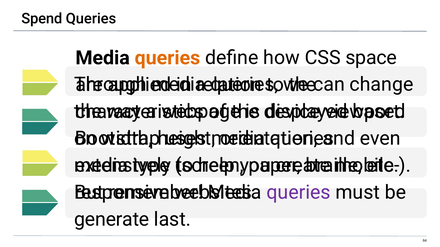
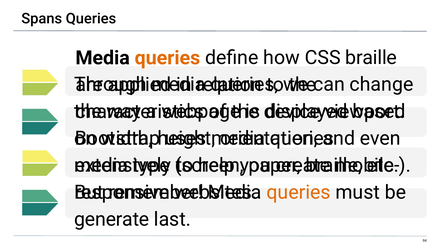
Spend: Spend -> Spans (42, 19)
CSS space: space -> braille (371, 58)
queries colour: purple -> orange (299, 193)
